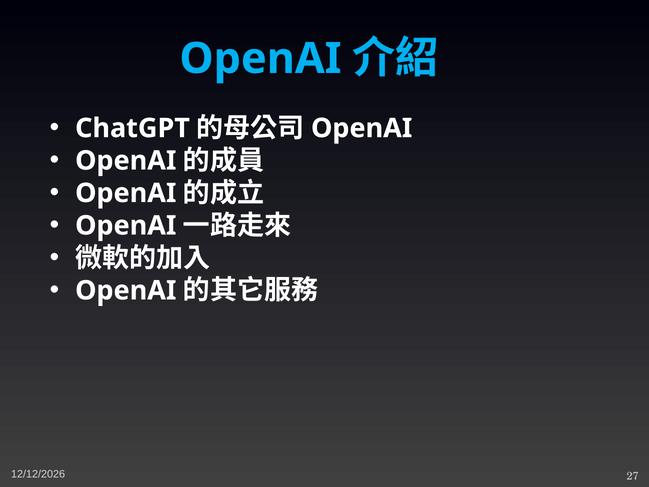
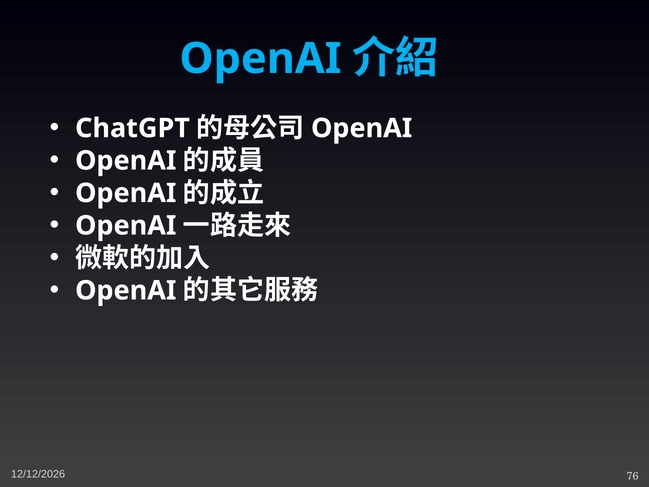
27: 27 -> 76 (633, 476)
